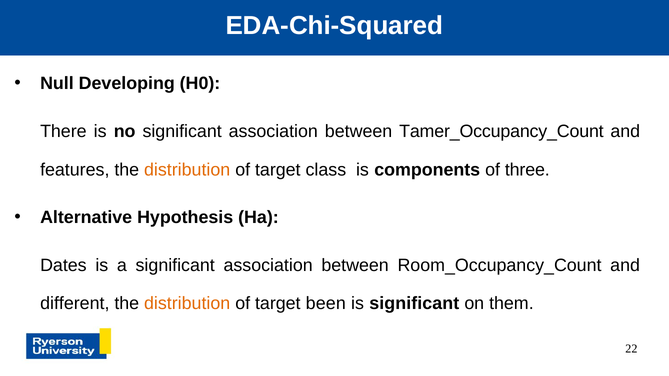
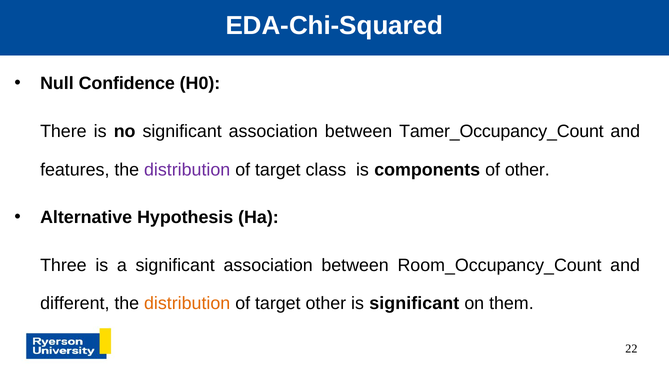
Developing: Developing -> Confidence (127, 84)
distribution colour: orange -> purple (187, 170)
of three: three -> other (527, 170)
Dates: Dates -> Three (63, 265)
target been: been -> other (326, 304)
